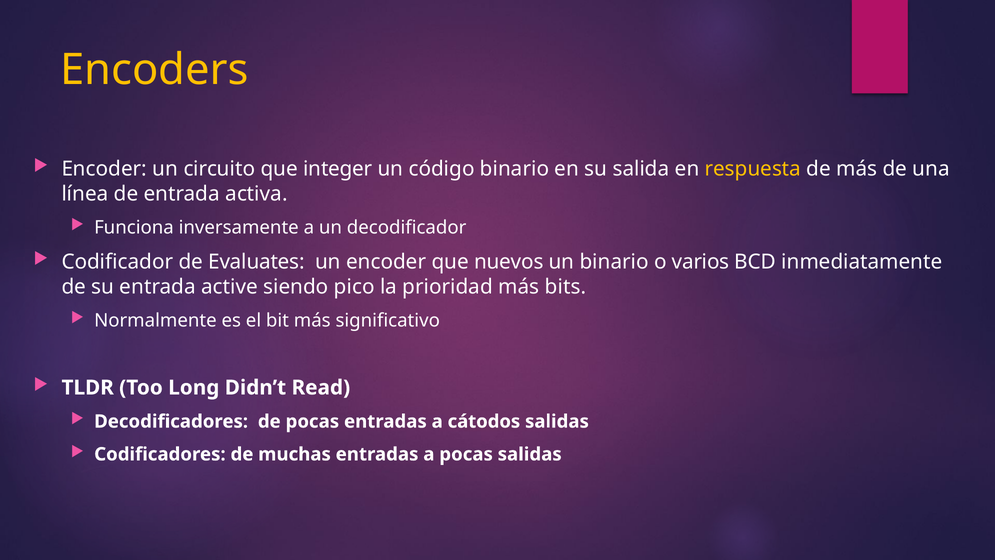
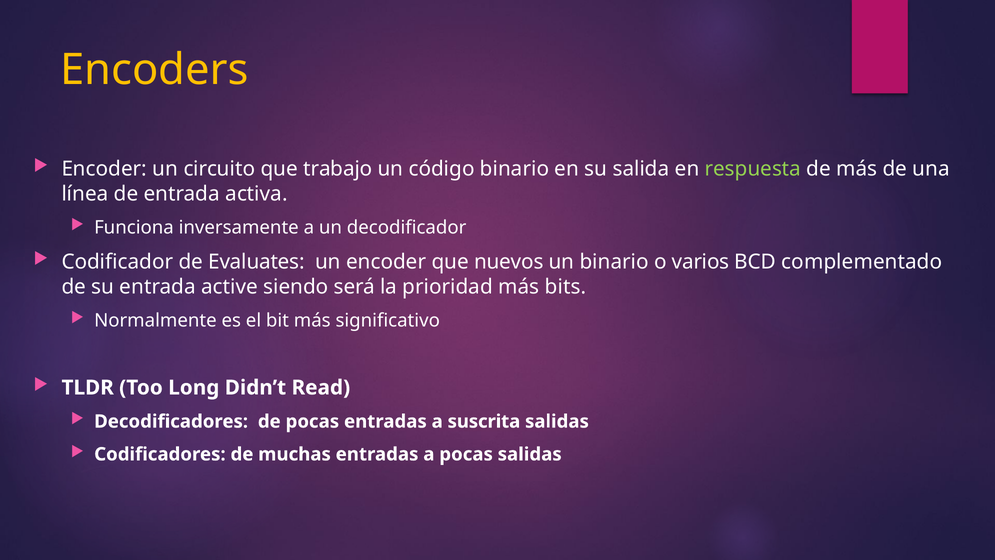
integer: integer -> trabajo (338, 169)
respuesta colour: yellow -> light green (753, 169)
inmediatamente: inmediatamente -> complementado (862, 262)
pico: pico -> será (354, 287)
cátodos: cátodos -> suscrita (484, 421)
